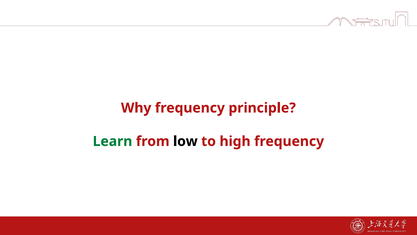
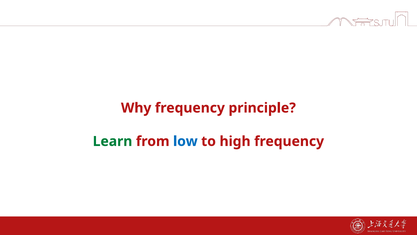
low colour: black -> blue (185, 141)
